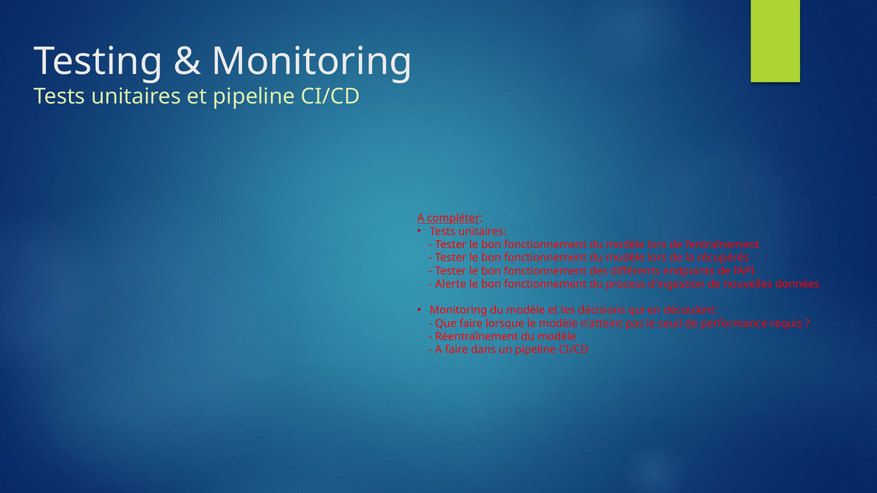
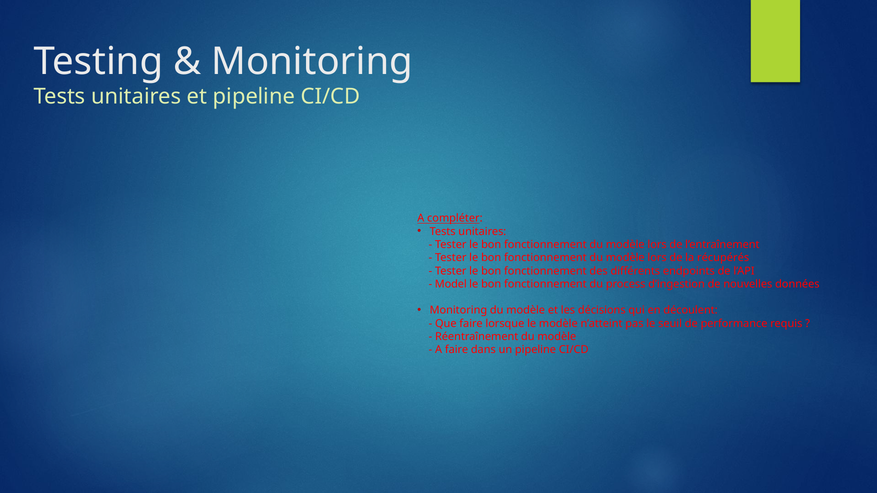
Alerte: Alerte -> Model (451, 284)
